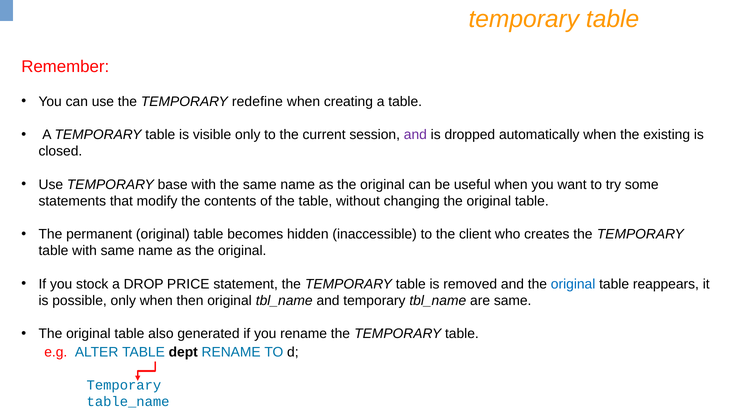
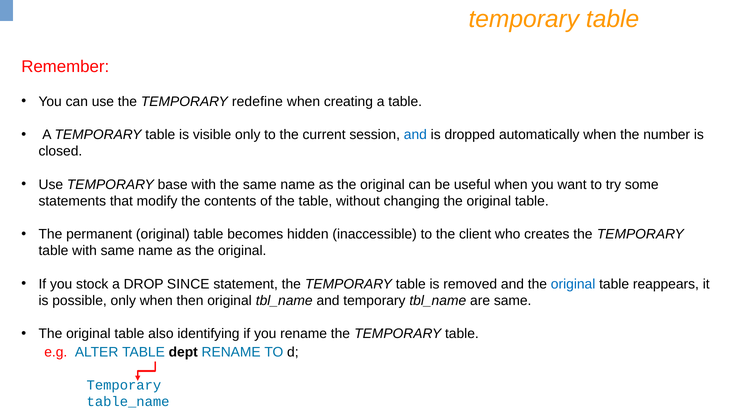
and colour: purple -> blue (415, 135)
existing: existing -> number (667, 135)
PRICE: PRICE -> SINCE (188, 284)
generated: generated -> identifying (208, 334)
